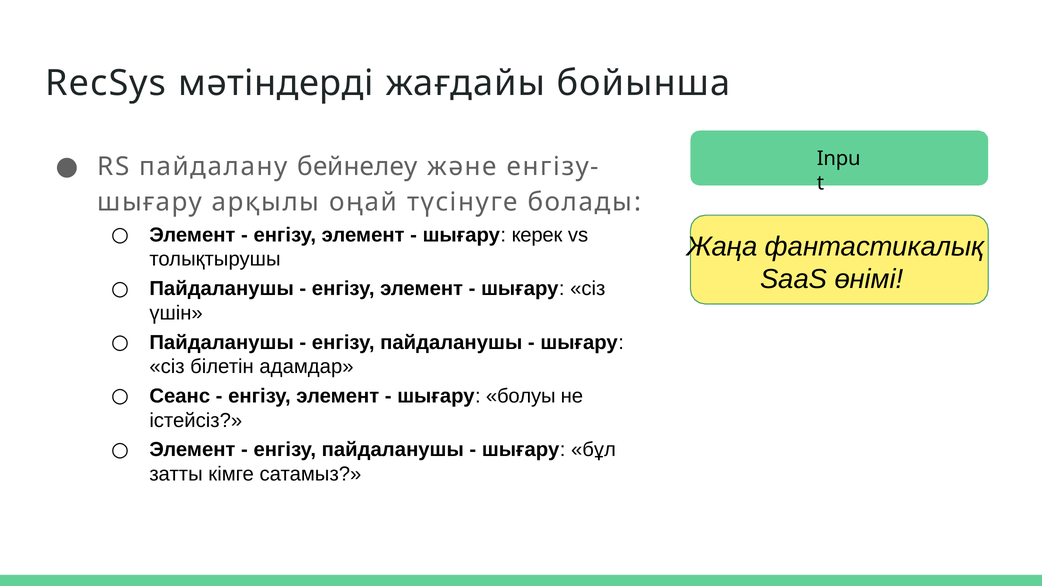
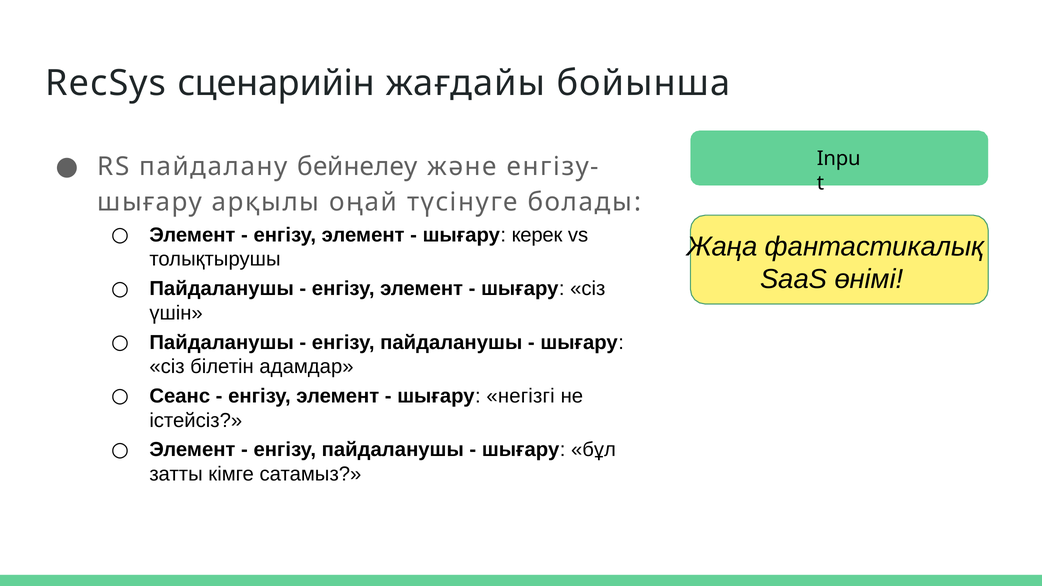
мәтіндерді: мәтіндерді -> сценарийін (276, 84)
болуы: болуы -> негізгі (521, 396)
